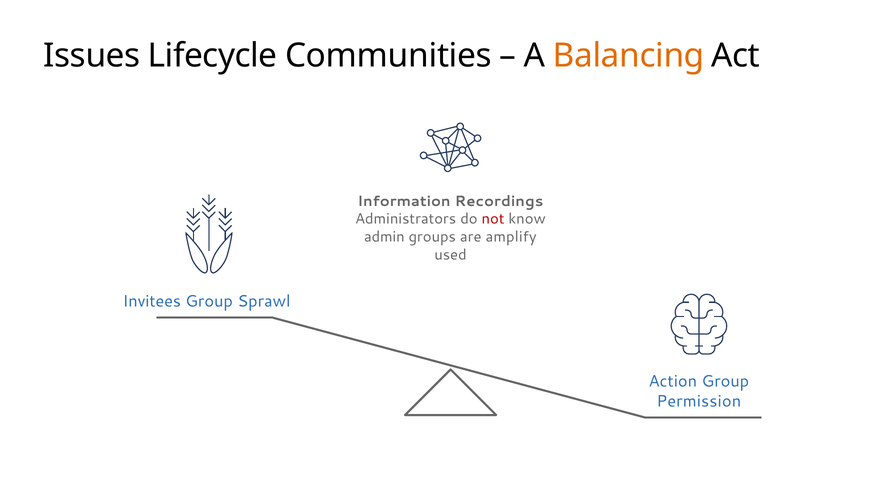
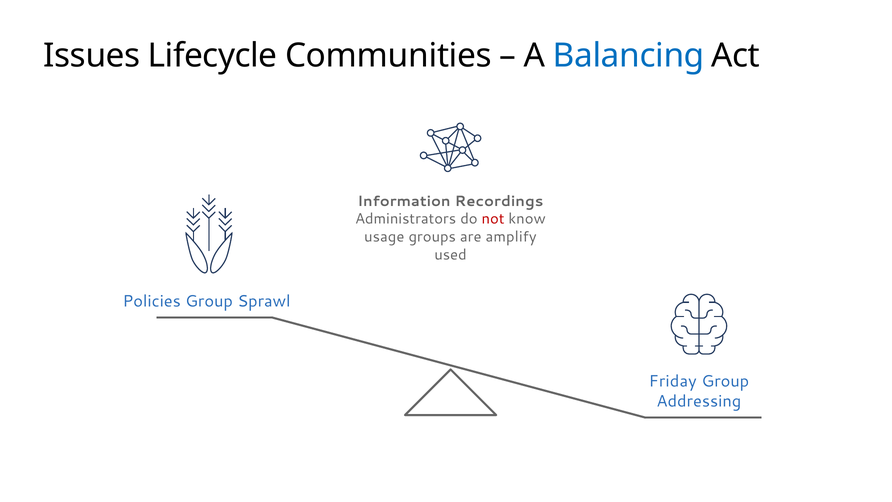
Balancing colour: orange -> blue (629, 56)
admin: admin -> usage (384, 237)
Invitees: Invitees -> Policies (152, 301)
Action: Action -> Friday (673, 381)
Permission: Permission -> Addressing (699, 401)
